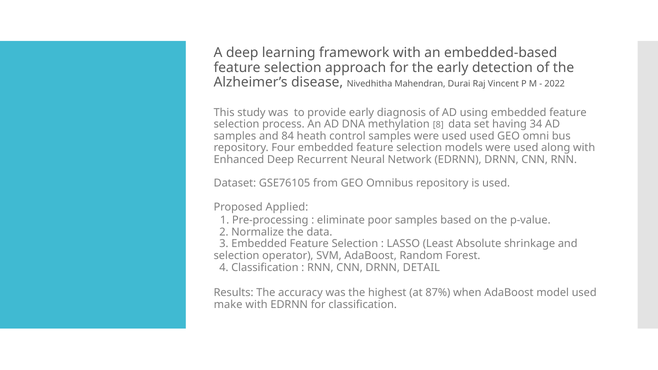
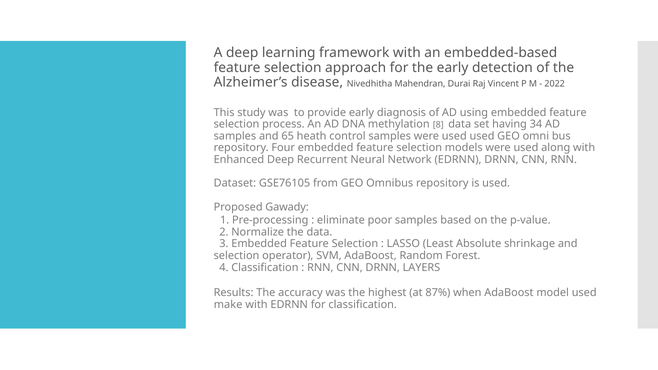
84: 84 -> 65 (288, 136)
Applied: Applied -> Gawady (287, 207)
DETAIL: DETAIL -> LAYERS (421, 268)
